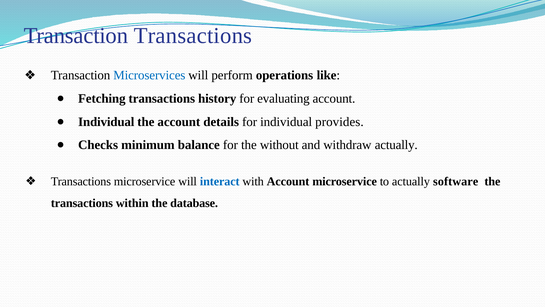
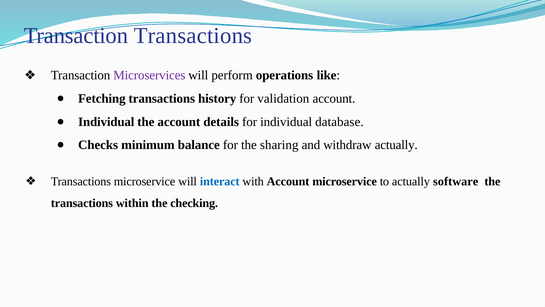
Microservices colour: blue -> purple (149, 75)
evaluating: evaluating -> validation (283, 98)
provides: provides -> database (339, 122)
without: without -> sharing (279, 145)
database: database -> checking (194, 203)
